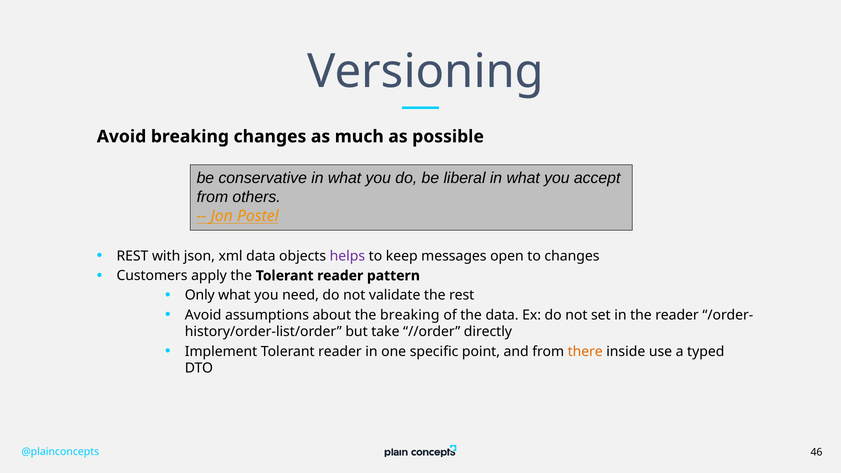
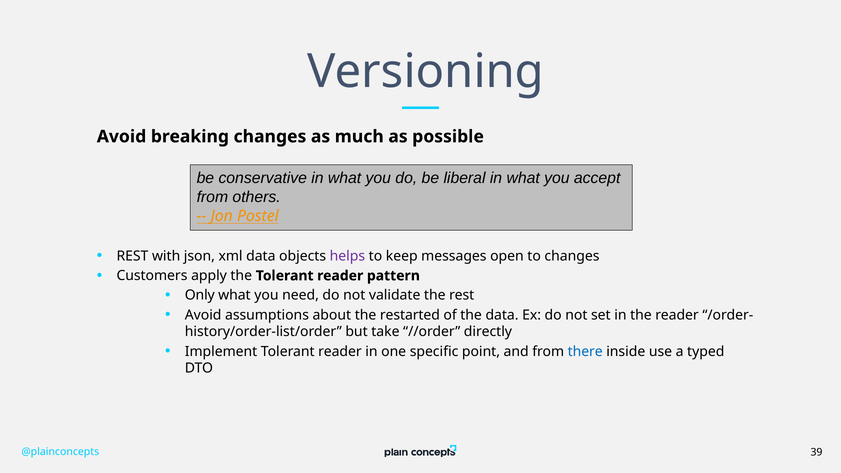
the breaking: breaking -> restarted (410, 315)
there colour: orange -> blue (585, 351)
46: 46 -> 39 (817, 452)
